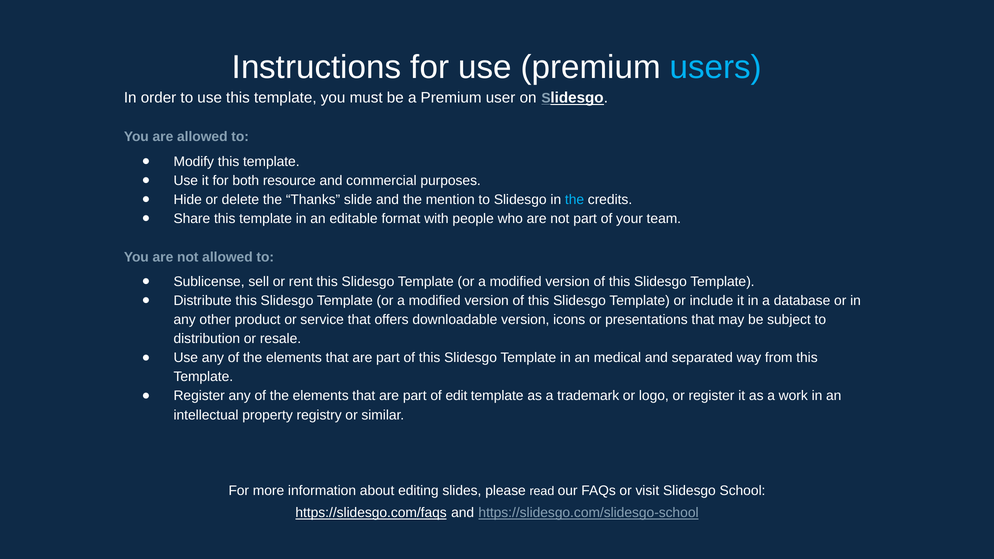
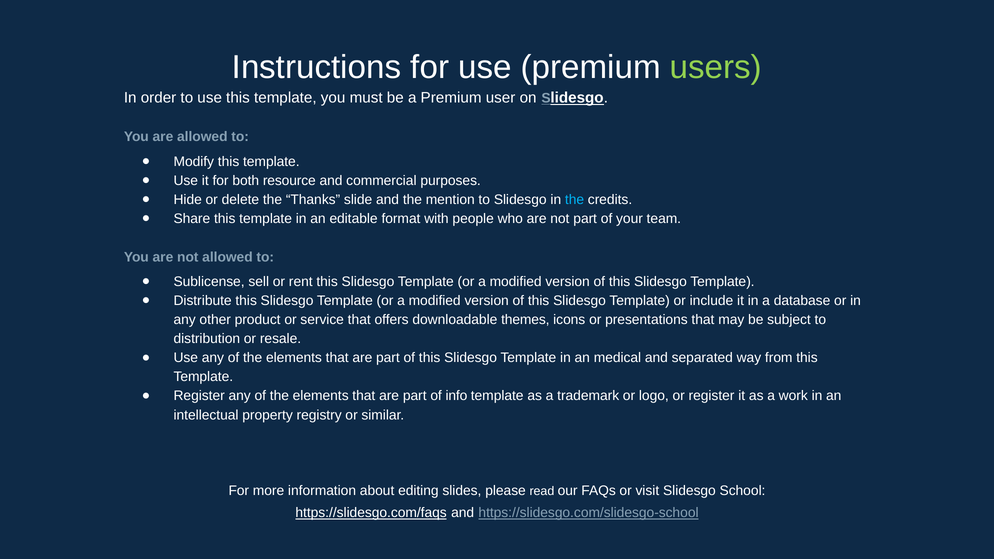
users colour: light blue -> light green (716, 67)
downloadable version: version -> themes (525, 320)
edit: edit -> info (456, 396)
